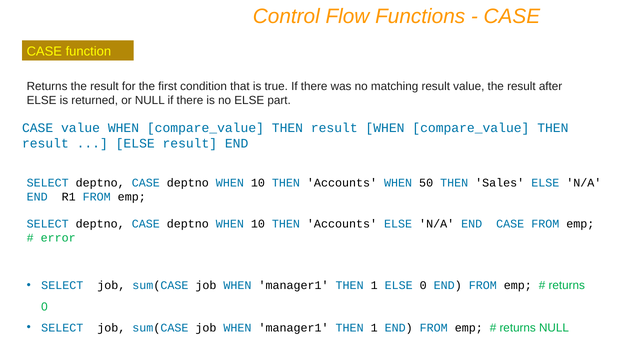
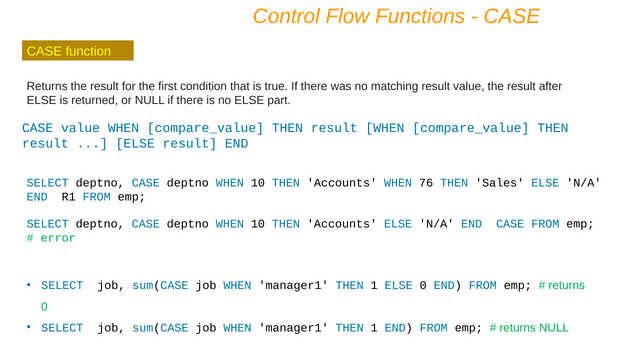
50: 50 -> 76 (426, 183)
